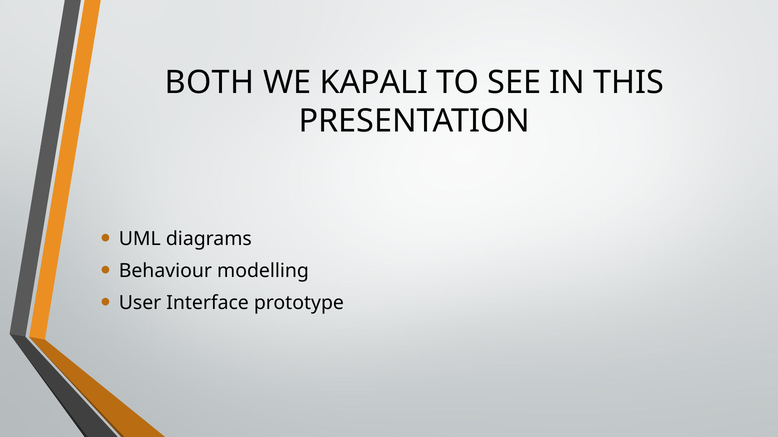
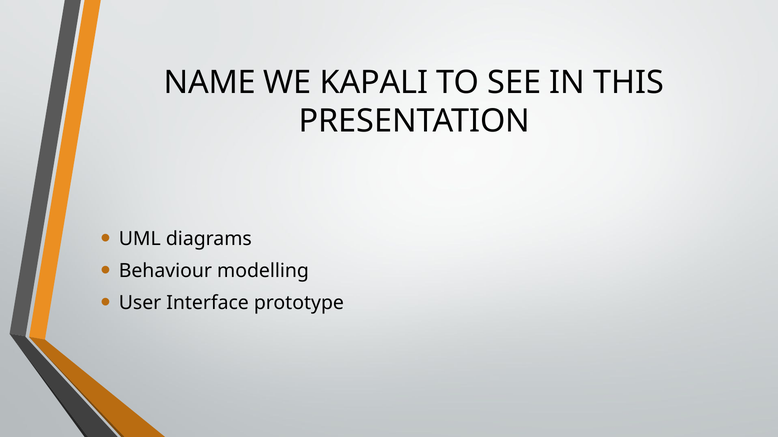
BOTH: BOTH -> NAME (210, 82)
